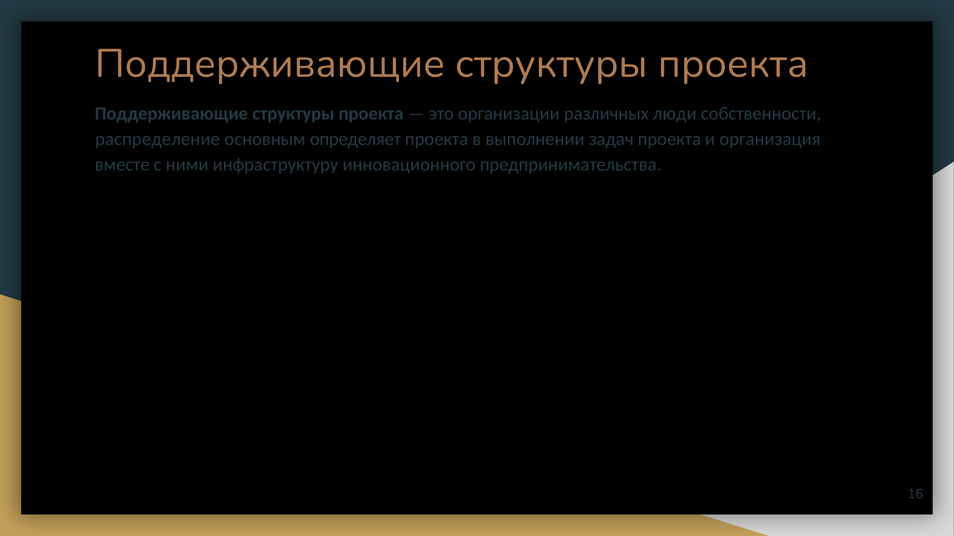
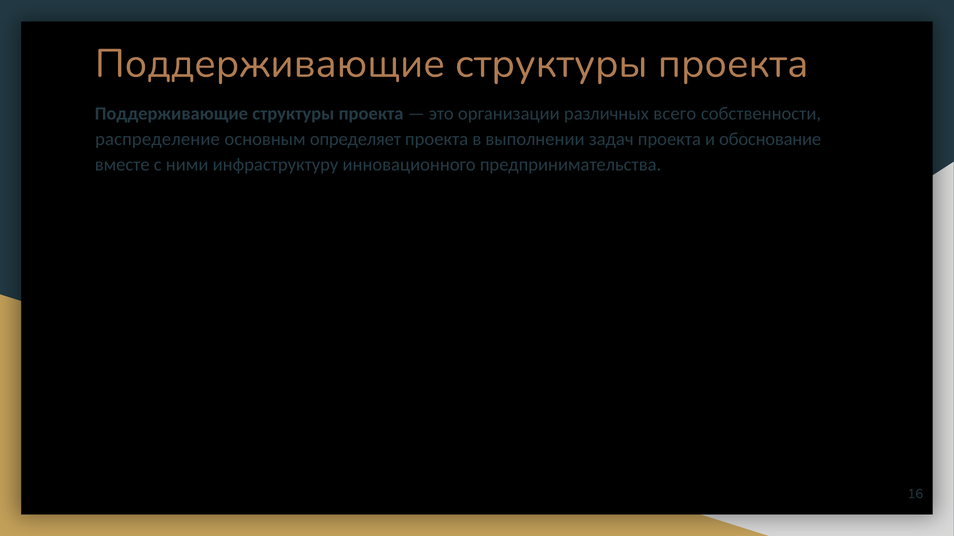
люди: люди -> всего (675, 114)
организация: организация -> обоснование (770, 139)
